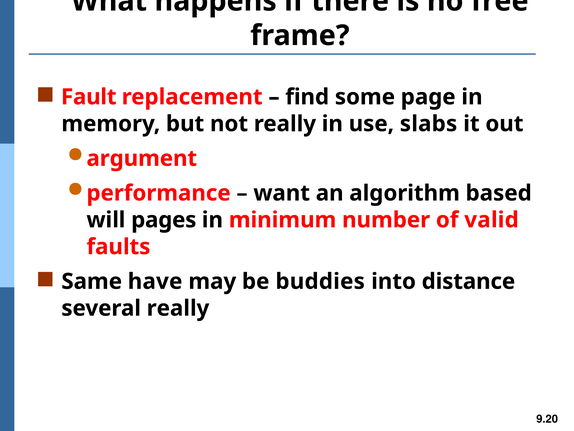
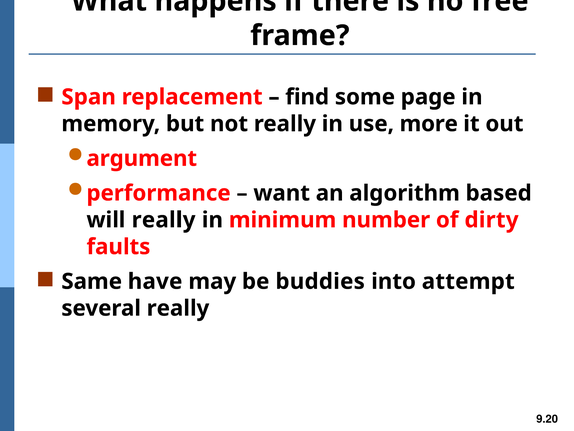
Fault: Fault -> Span (89, 97)
slabs: slabs -> more (429, 124)
will pages: pages -> really (164, 220)
valid: valid -> dirty (492, 220)
distance: distance -> attempt (468, 281)
